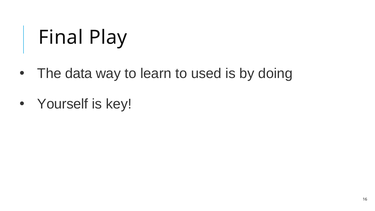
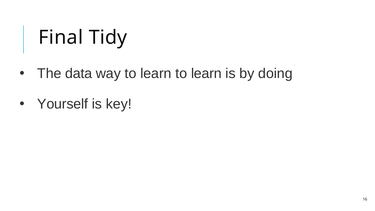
Play: Play -> Tidy (108, 37)
learn to used: used -> learn (206, 74)
